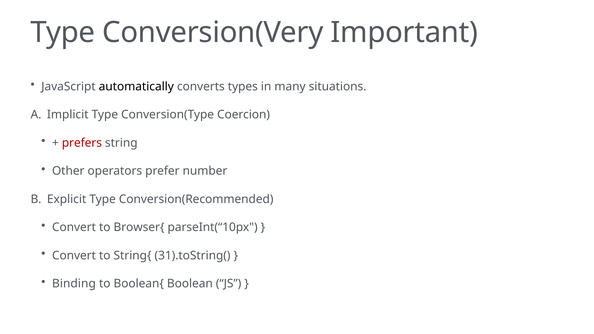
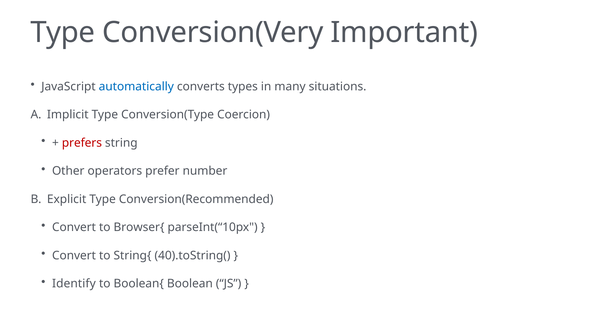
automatically colour: black -> blue (136, 87)
31).toString(: 31).toString( -> 40).toString( (193, 256)
Binding: Binding -> Identify (74, 284)
